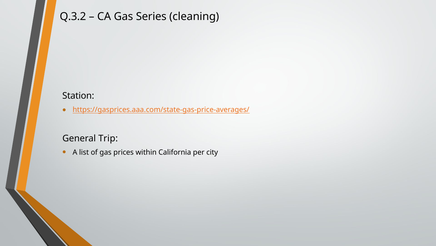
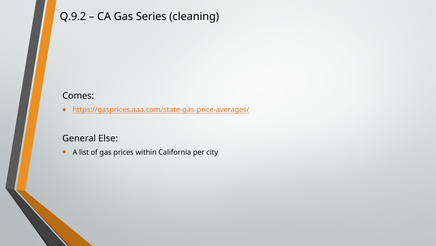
Q.3.2: Q.3.2 -> Q.9.2 (73, 17)
Station: Station -> Comes (78, 96)
Trip: Trip -> Else (108, 138)
